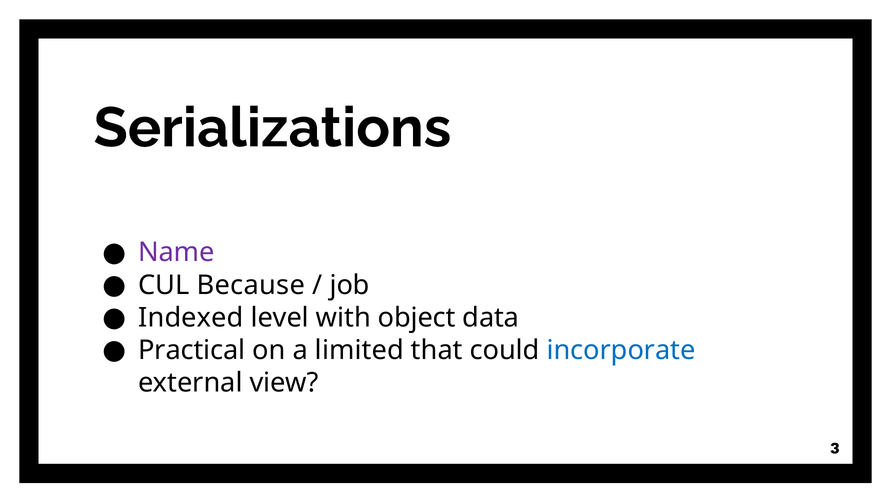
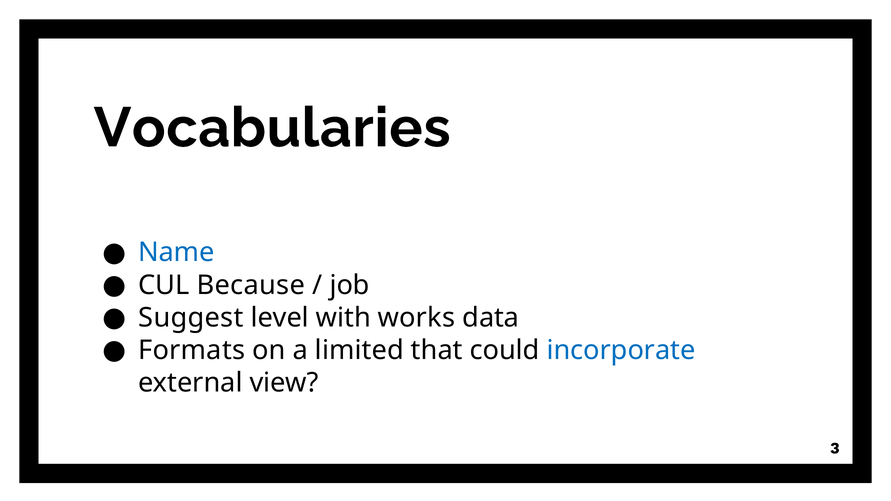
Serializations: Serializations -> Vocabularies (272, 128)
Name colour: purple -> blue (176, 253)
Indexed: Indexed -> Suggest (191, 318)
object: object -> works (416, 318)
Practical: Practical -> Formats (192, 351)
